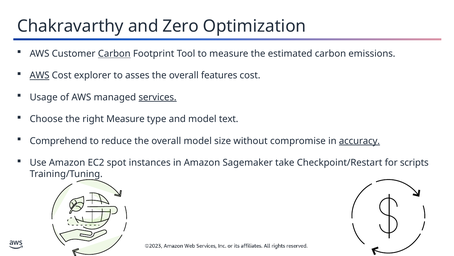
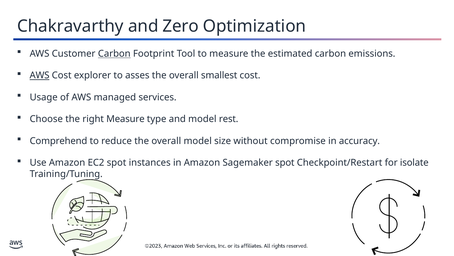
features: features -> smallest (219, 75)
services underline: present -> none (158, 97)
text: text -> rest (229, 119)
accuracy underline: present -> none (359, 141)
Sagemaker take: take -> spot (285, 162)
scripts: scripts -> isolate (414, 162)
